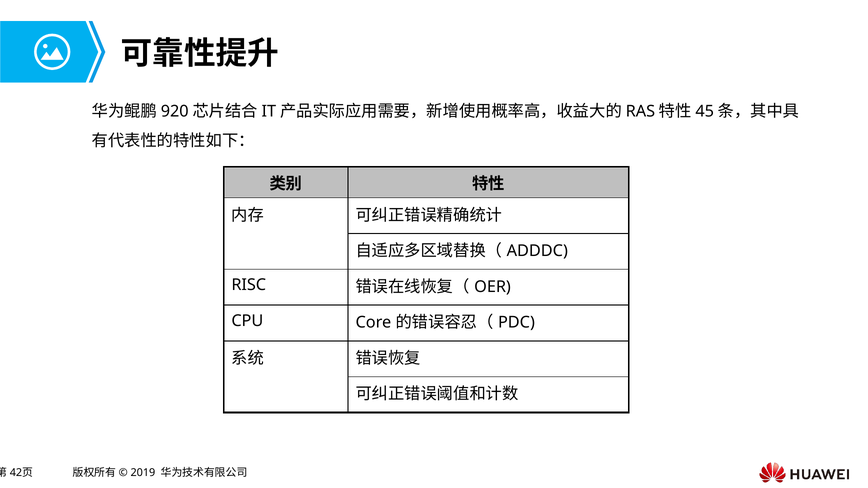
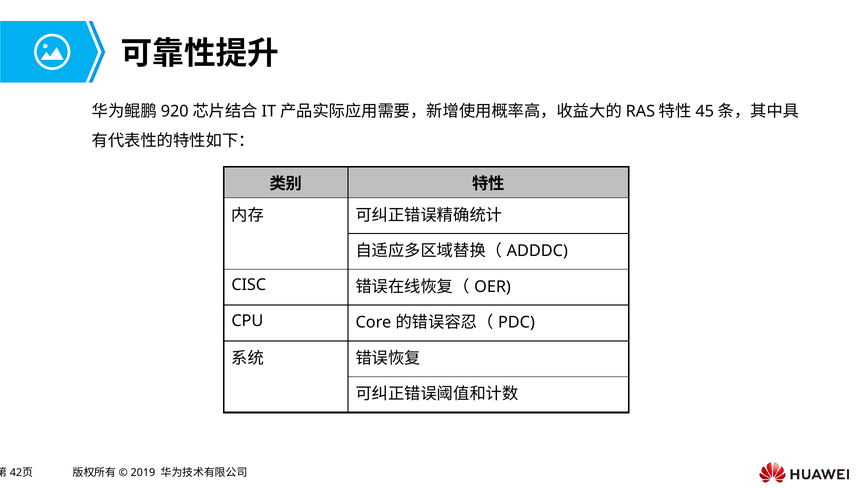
RISC: RISC -> CISC (249, 285)
